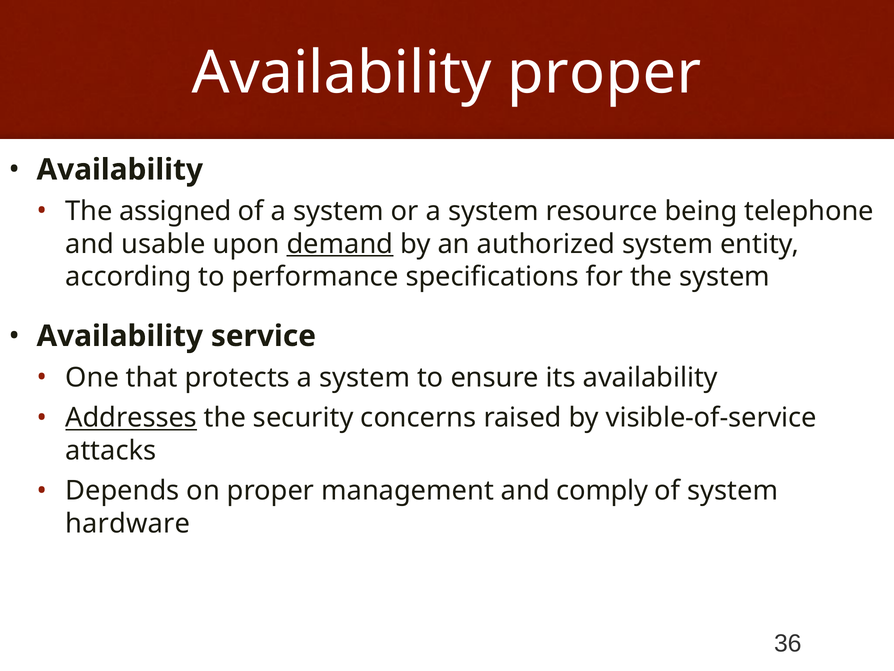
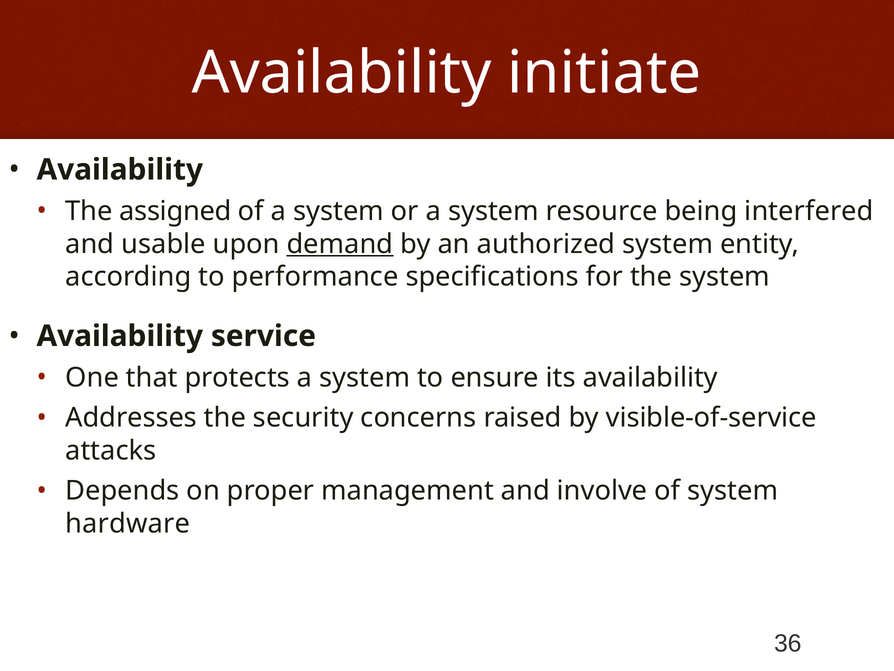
Availability proper: proper -> initiate (604, 73)
telephone: telephone -> interfered (809, 211)
Addresses underline: present -> none (131, 418)
comply: comply -> involve (602, 491)
